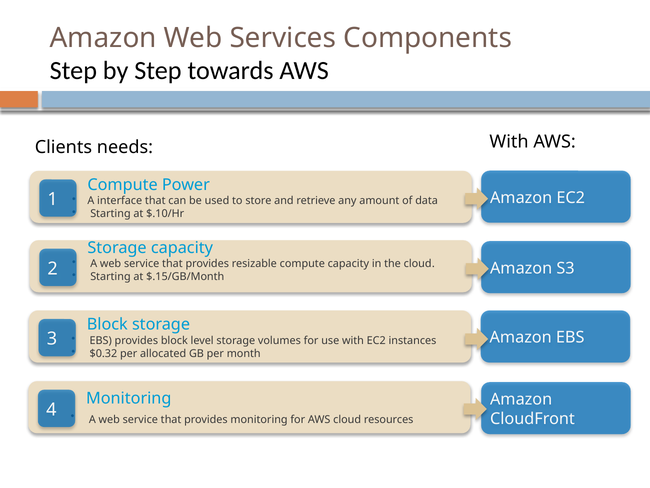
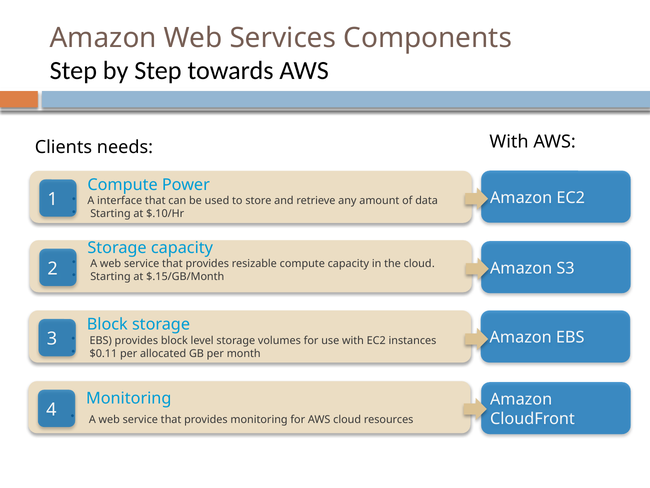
$0.32: $0.32 -> $0.11 (103, 353)
